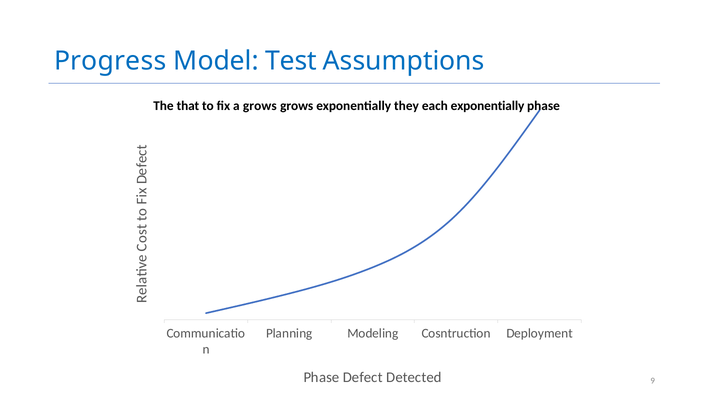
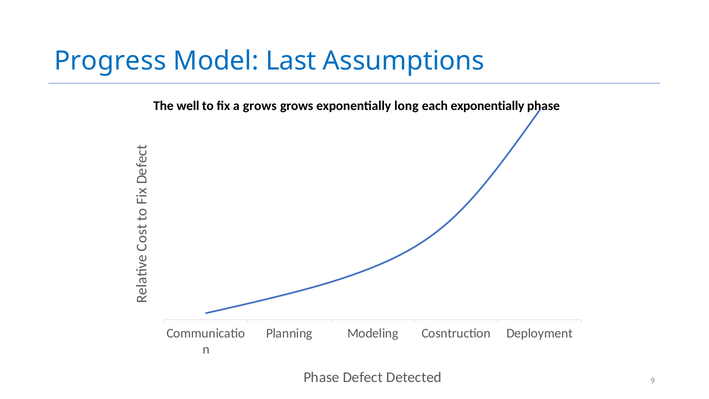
Test: Test -> Last (291, 61)
that: that -> well (188, 106)
they: they -> long (406, 106)
